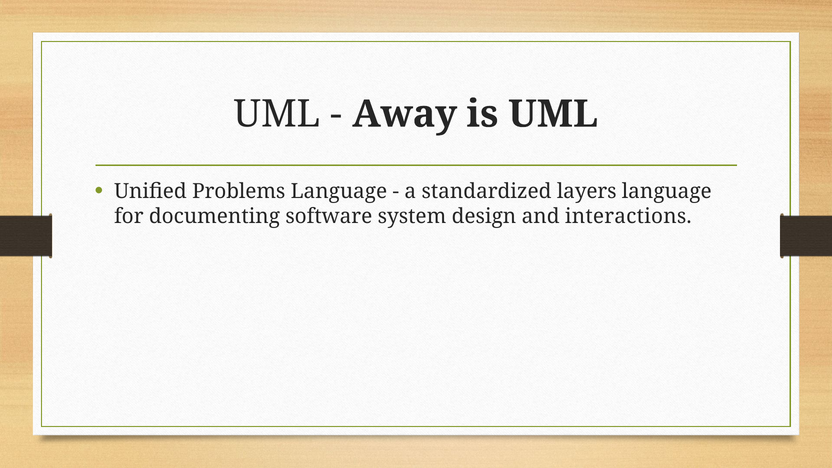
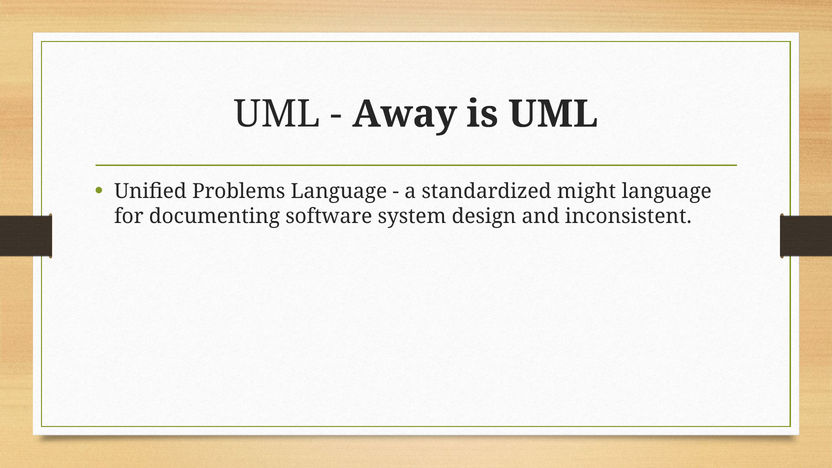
layers: layers -> might (587, 192)
interactions: interactions -> inconsistent (628, 217)
